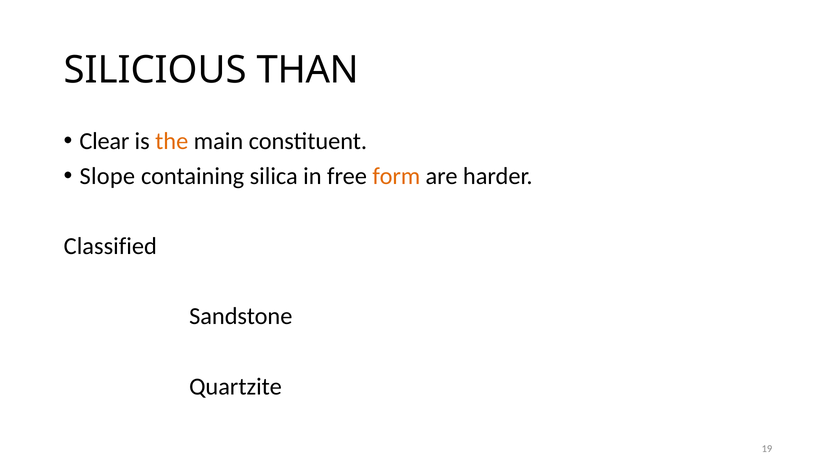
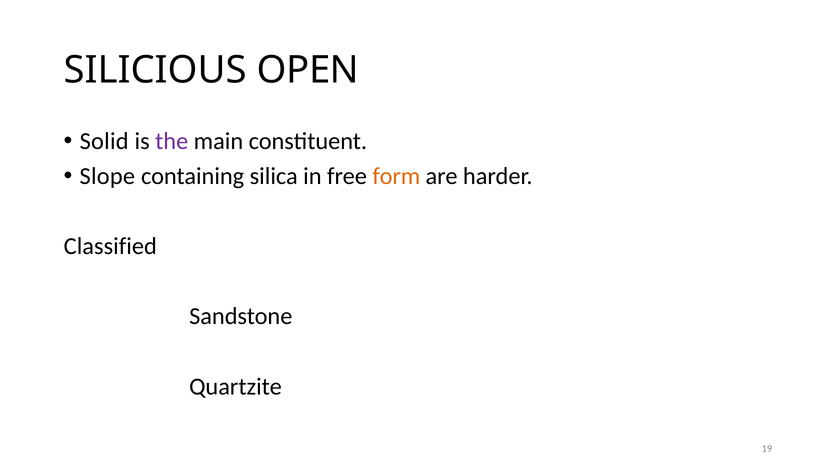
THAN: THAN -> OPEN (308, 70)
Clear: Clear -> Solid (104, 141)
the colour: orange -> purple (172, 141)
